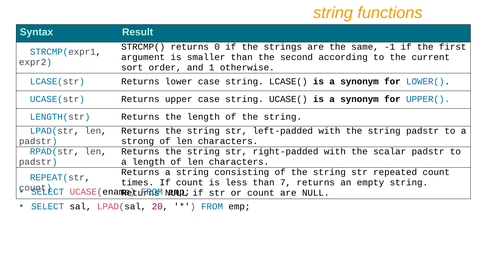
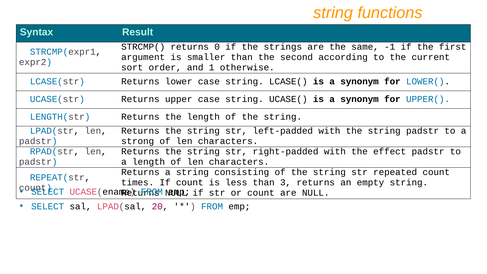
scalar: scalar -> effect (390, 151)
7: 7 -> 3 (286, 183)
